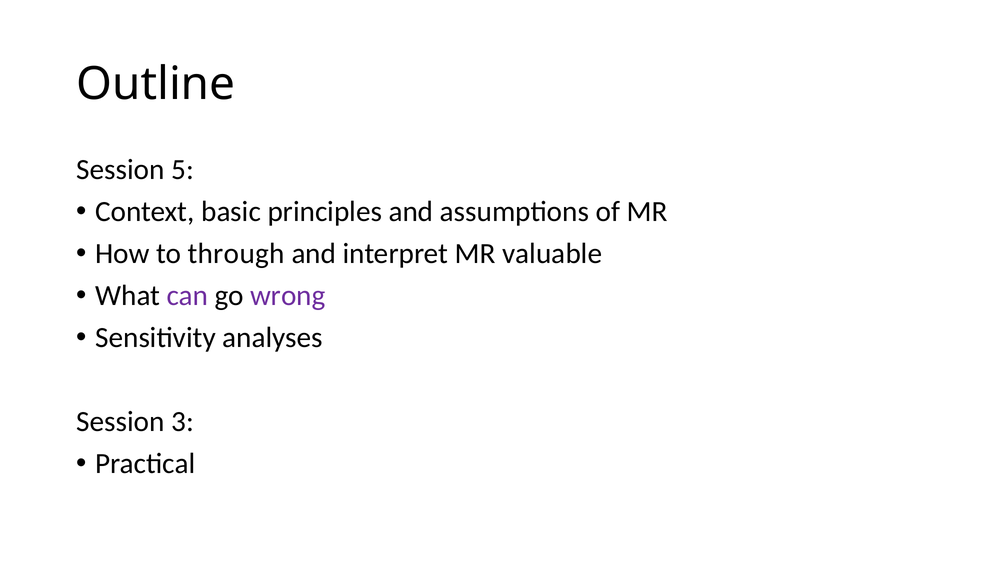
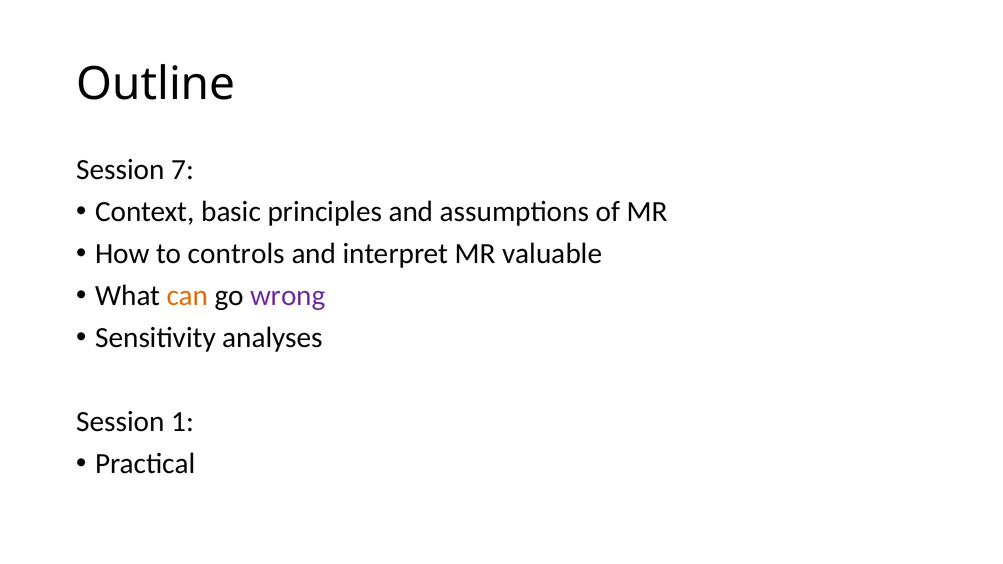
5: 5 -> 7 (183, 170)
through: through -> controls (236, 254)
can colour: purple -> orange (187, 296)
3: 3 -> 1 (183, 422)
